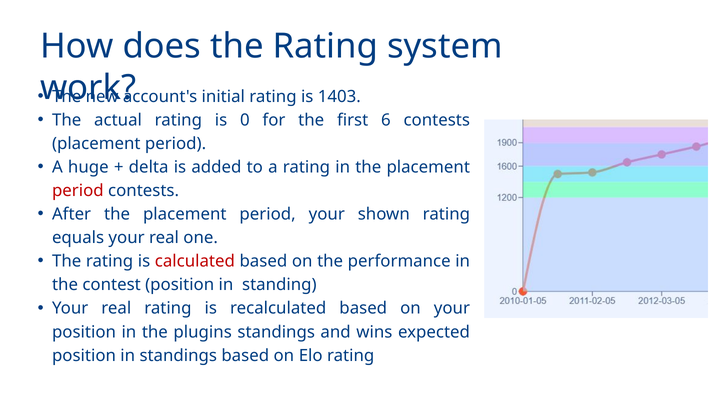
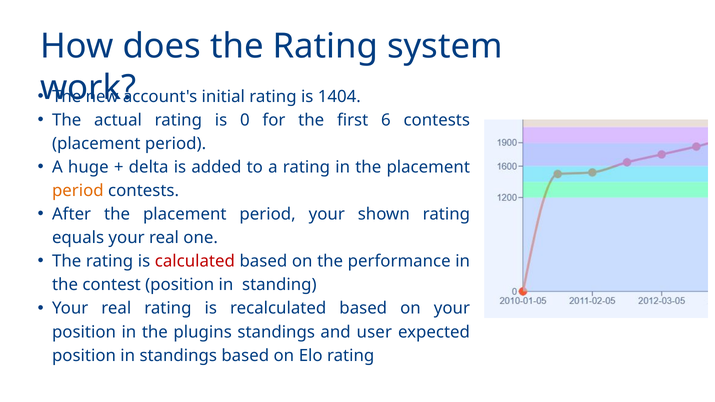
1403: 1403 -> 1404 (339, 97)
period colour: red -> orange (78, 191)
wins: wins -> user (374, 332)
